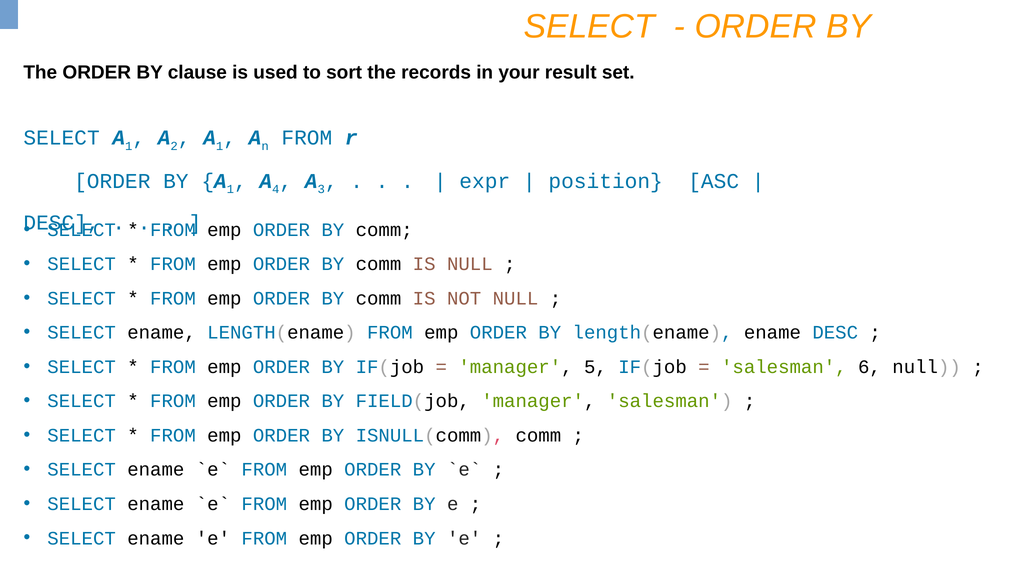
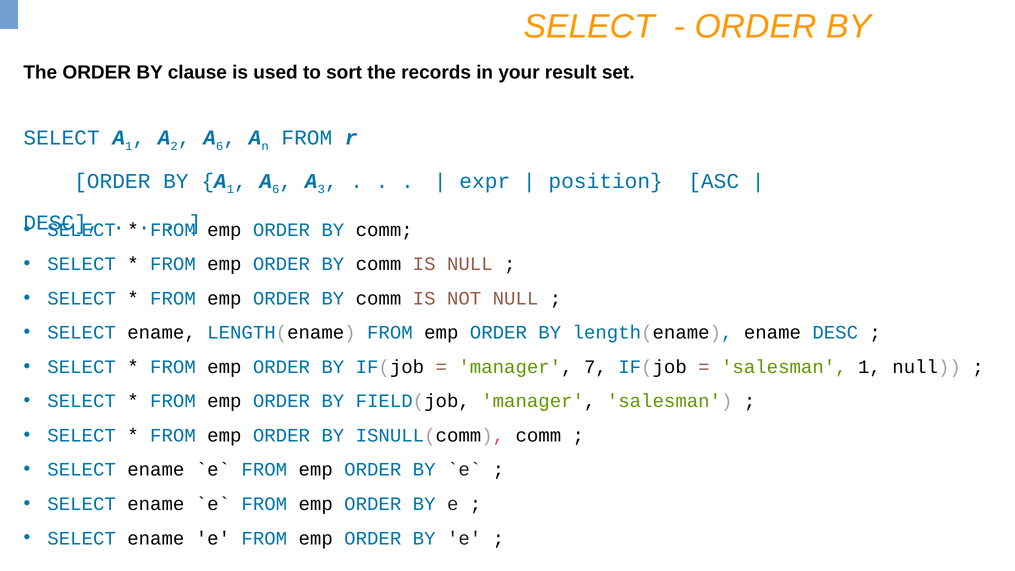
1: 1 -> 6 (220, 146)
4: 4 -> 6 (276, 189)
5: 5 -> 7 (595, 367)
salesman 6: 6 -> 1 (869, 367)
